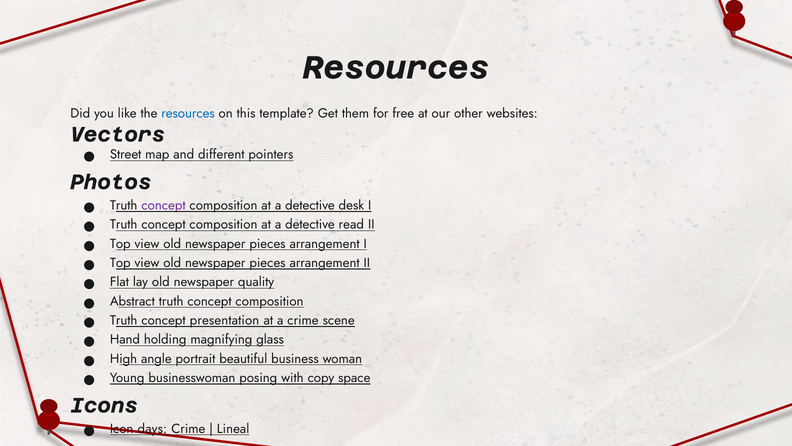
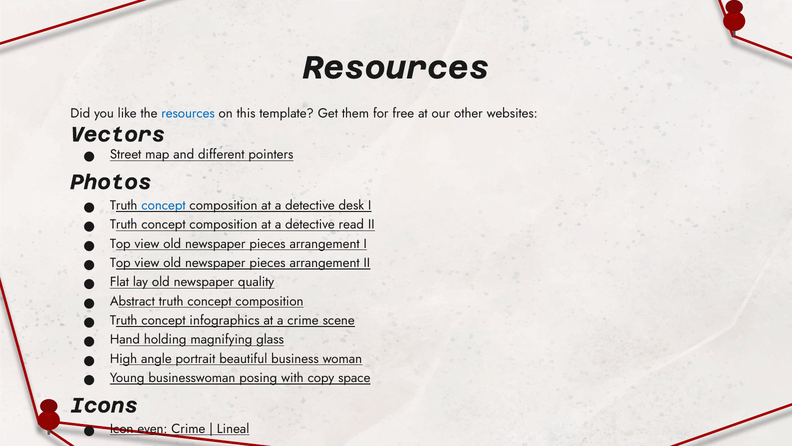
concept colour: purple -> blue (163, 205)
presentation: presentation -> infographics (225, 320)
days: days -> even (152, 428)
